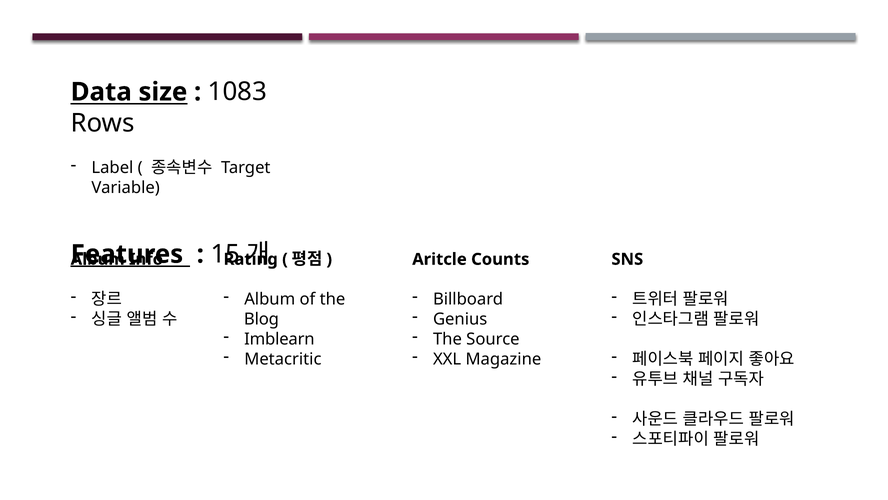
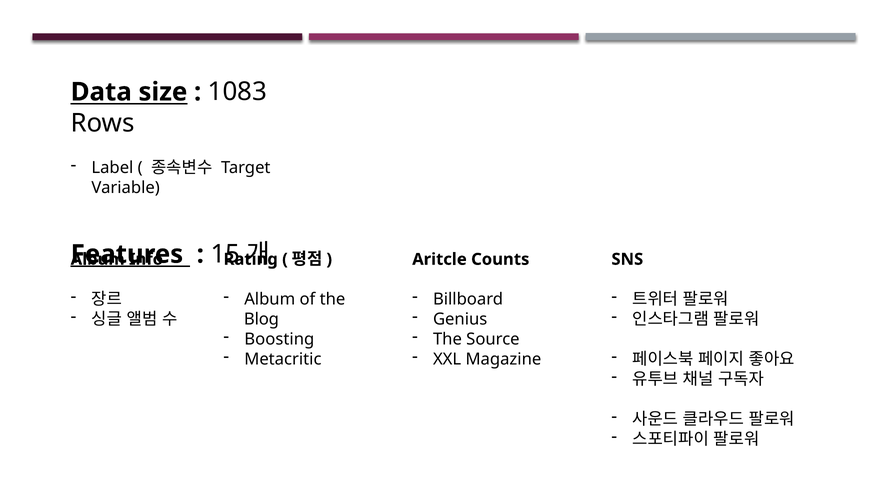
Imblearn: Imblearn -> Boosting (279, 339)
